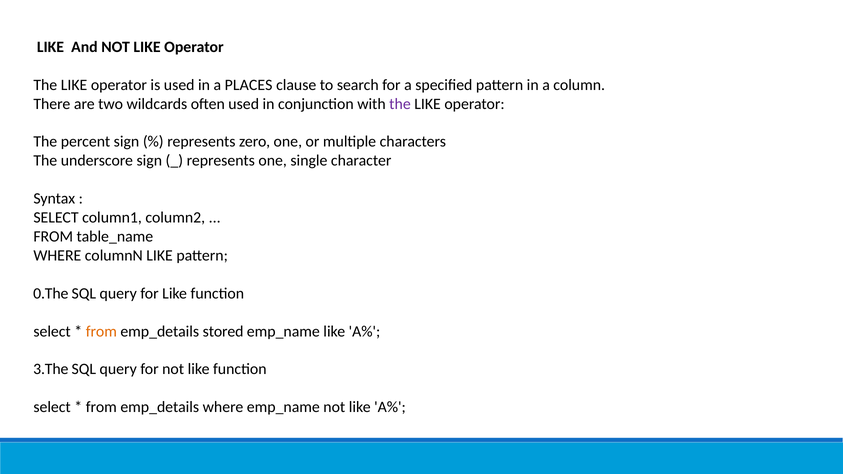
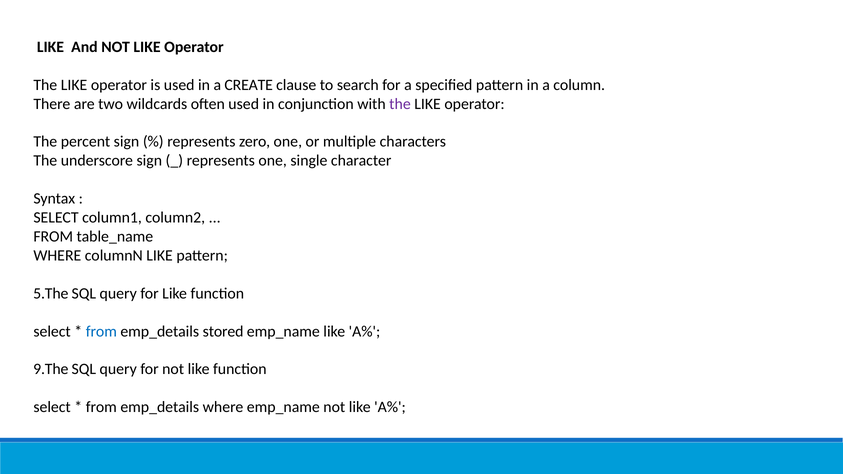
PLACES: PLACES -> CREATE (249, 85)
0.The: 0.The -> 5.The (51, 294)
from colour: orange -> blue (101, 331)
3.The: 3.The -> 9.The (51, 369)
